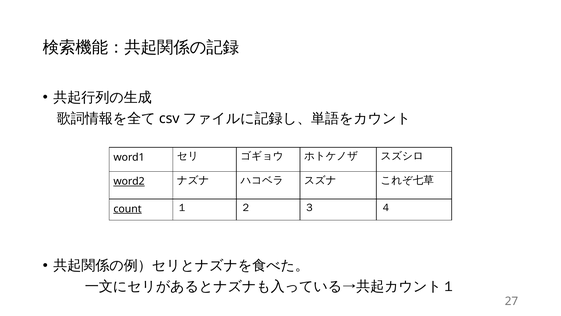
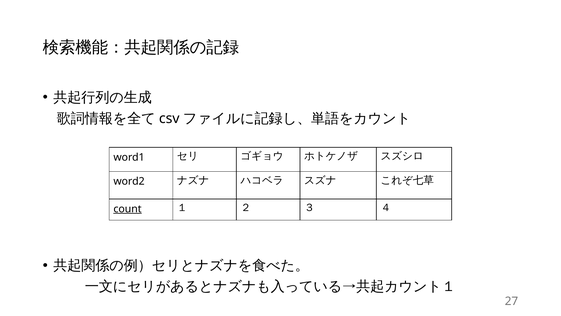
word2 underline: present -> none (129, 181)
